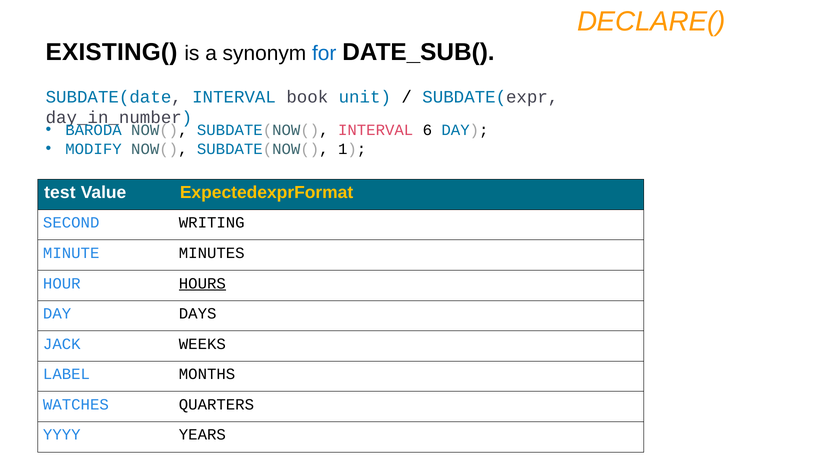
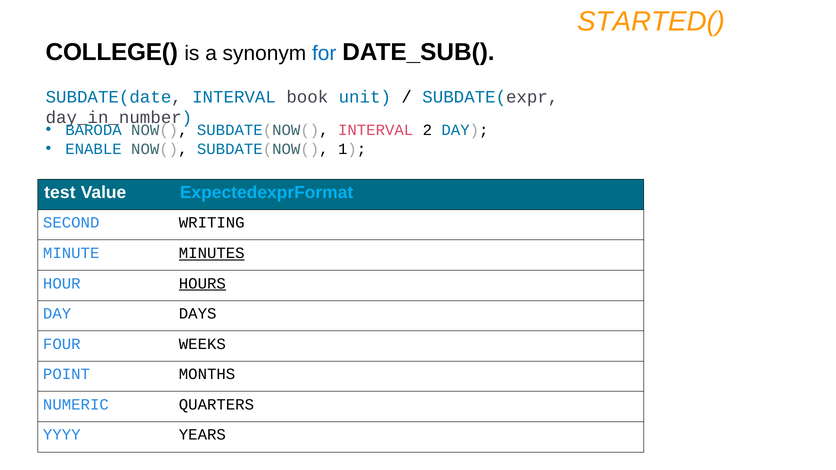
DECLARE(: DECLARE( -> STARTED( (651, 22)
EXISTING(: EXISTING( -> COLLEGE( (112, 52)
6: 6 -> 2 (427, 130)
MODIFY: MODIFY -> ENABLE (93, 149)
ExpectedexprFormat colour: yellow -> light blue (267, 193)
MINUTES underline: none -> present (212, 253)
JACK: JACK -> FOUR (62, 344)
LABEL: LABEL -> POINT (66, 374)
WATCHES: WATCHES -> NUMERIC (76, 405)
